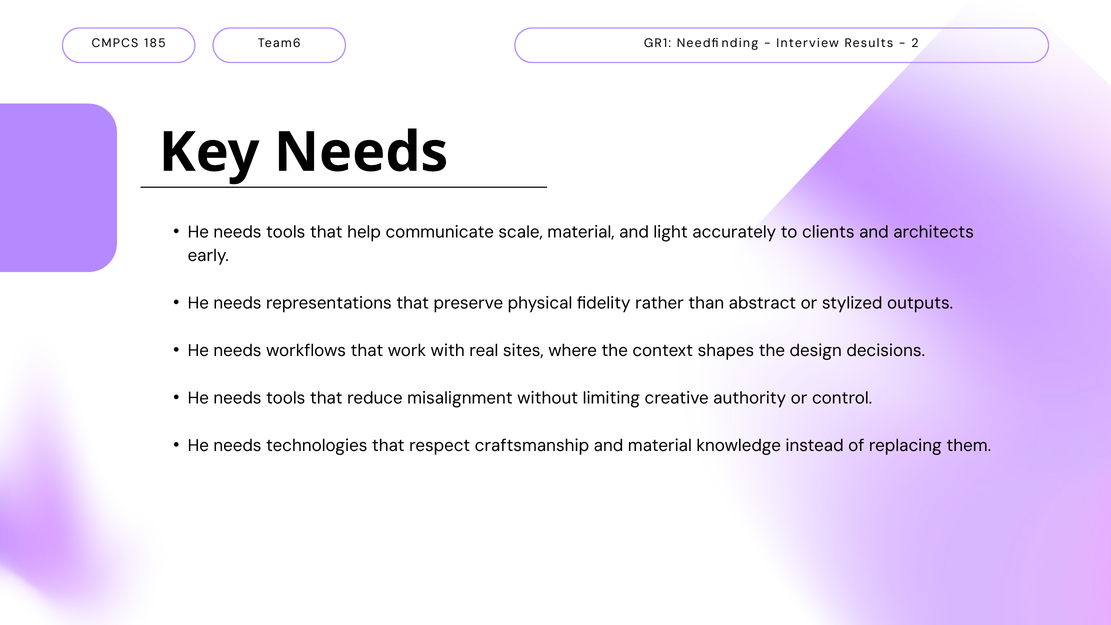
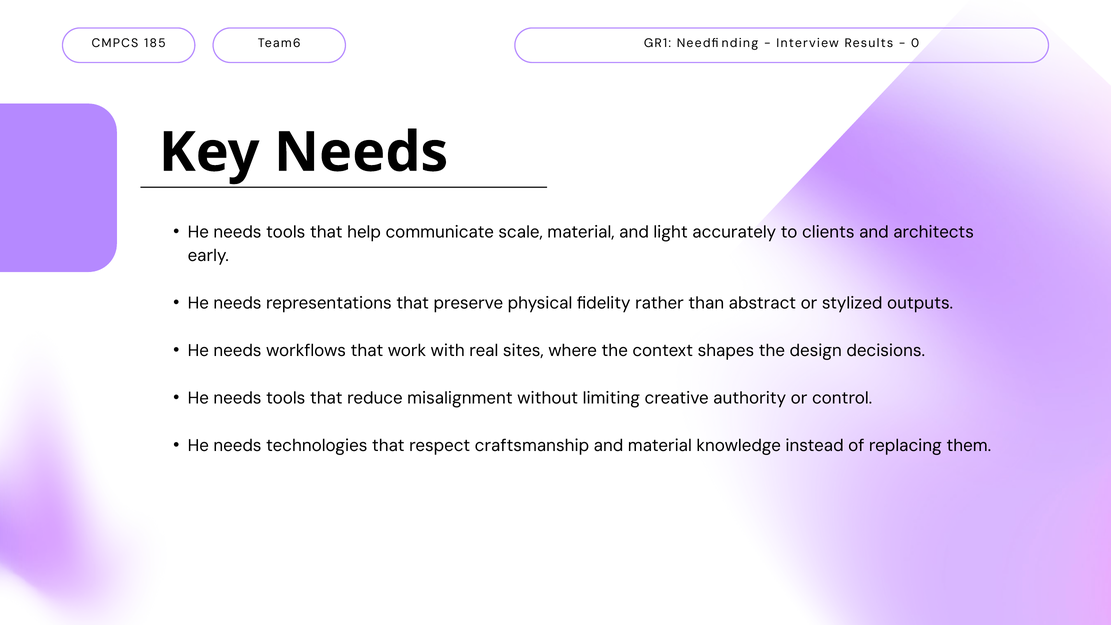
2: 2 -> 0 (915, 43)
